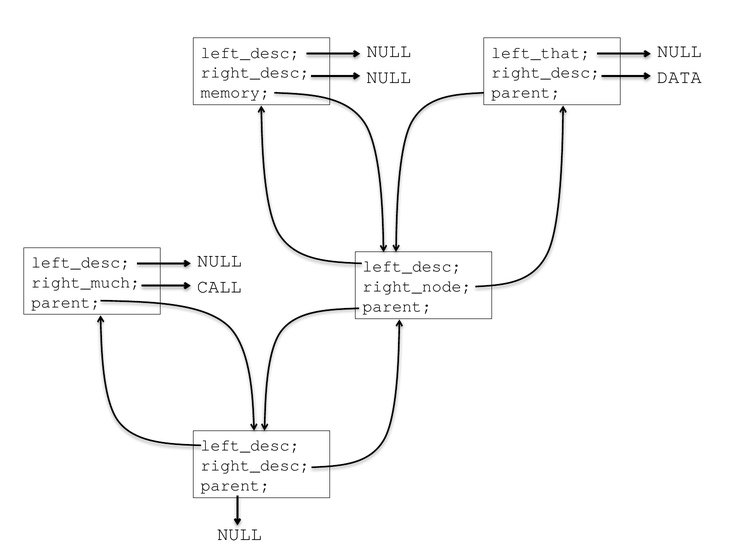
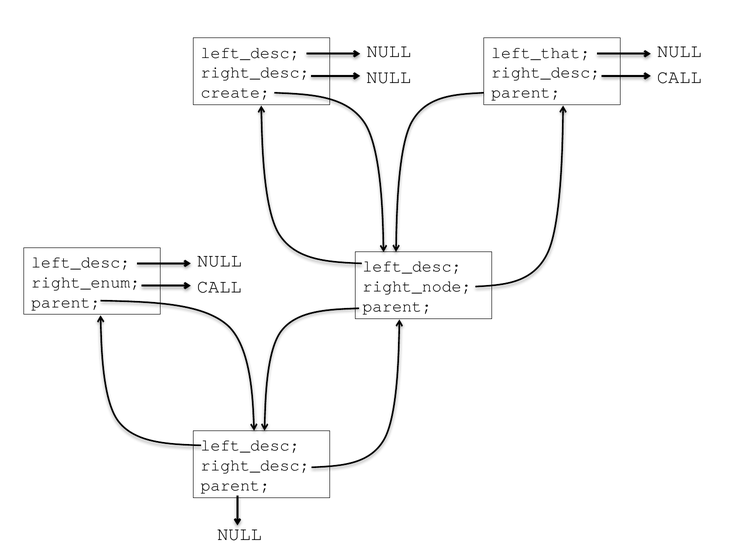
DATA: DATA -> CALL (679, 77)
memory: memory -> create (235, 92)
right_much: right_much -> right_enum (86, 282)
